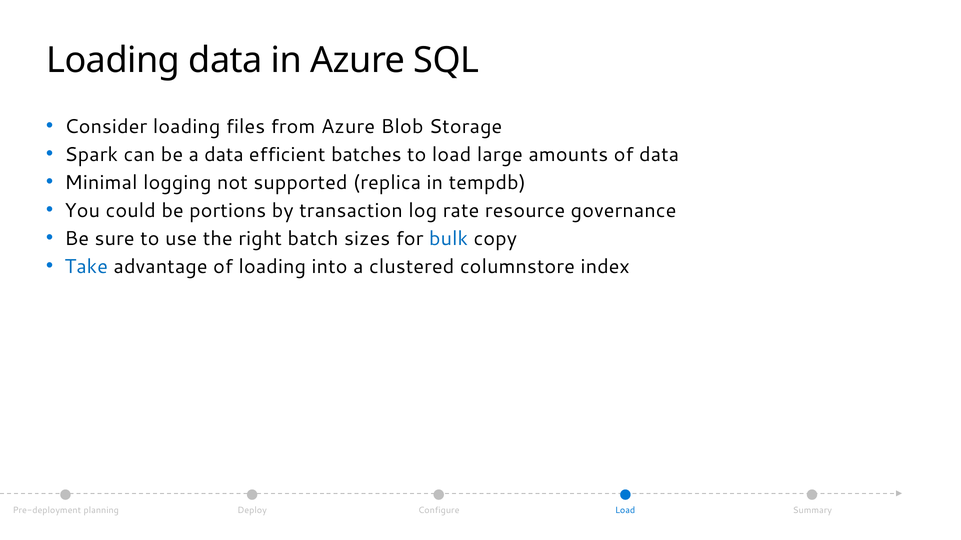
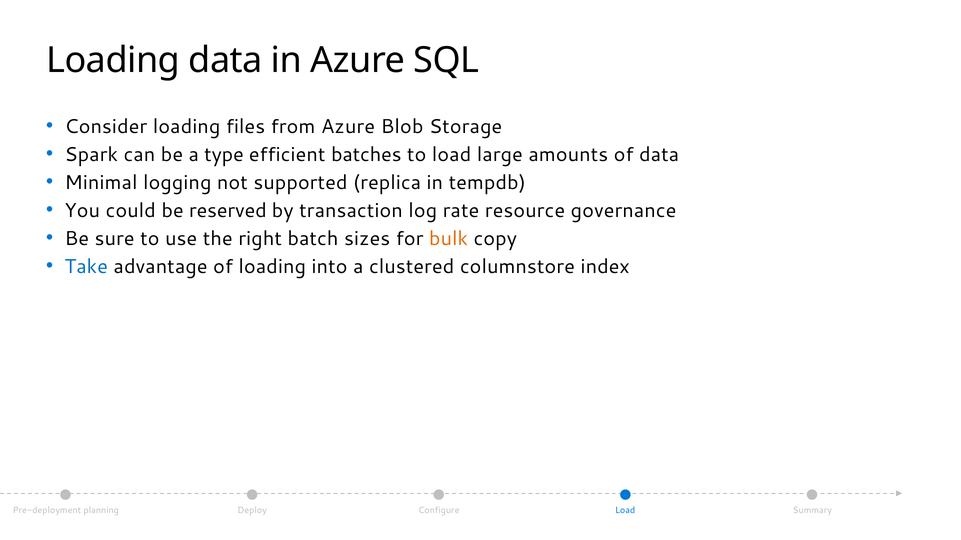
a data: data -> type (224, 155)
portions: portions -> reserved (228, 211)
bulk colour: blue -> orange (449, 239)
